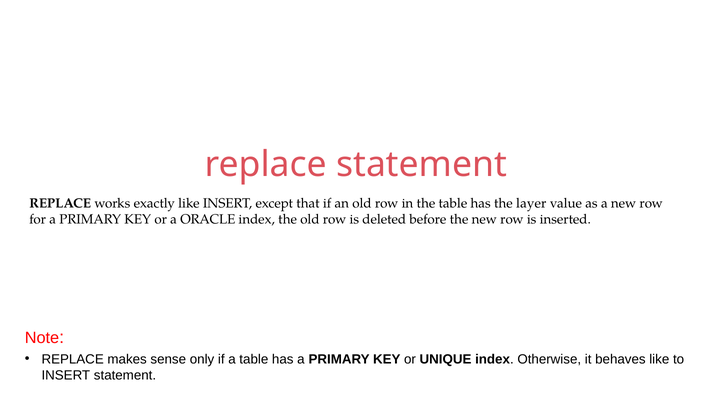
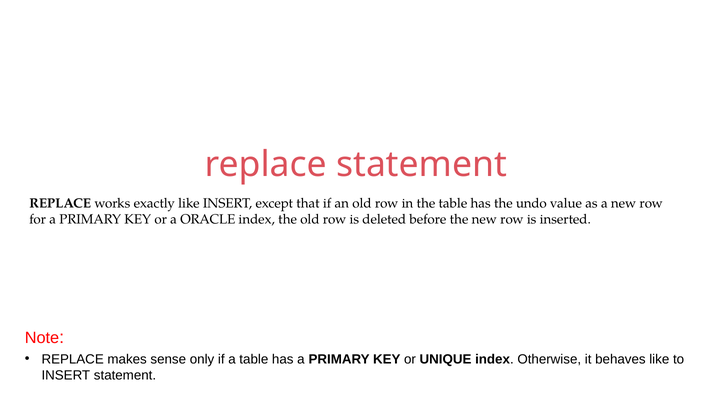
layer: layer -> undo (531, 203)
